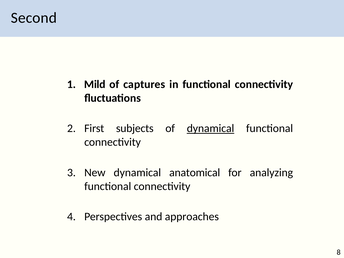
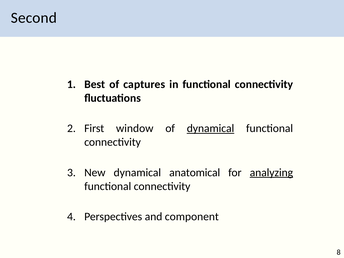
Mild: Mild -> Best (95, 84)
subjects: subjects -> window (135, 128)
analyzing underline: none -> present (271, 173)
approaches: approaches -> component (192, 217)
